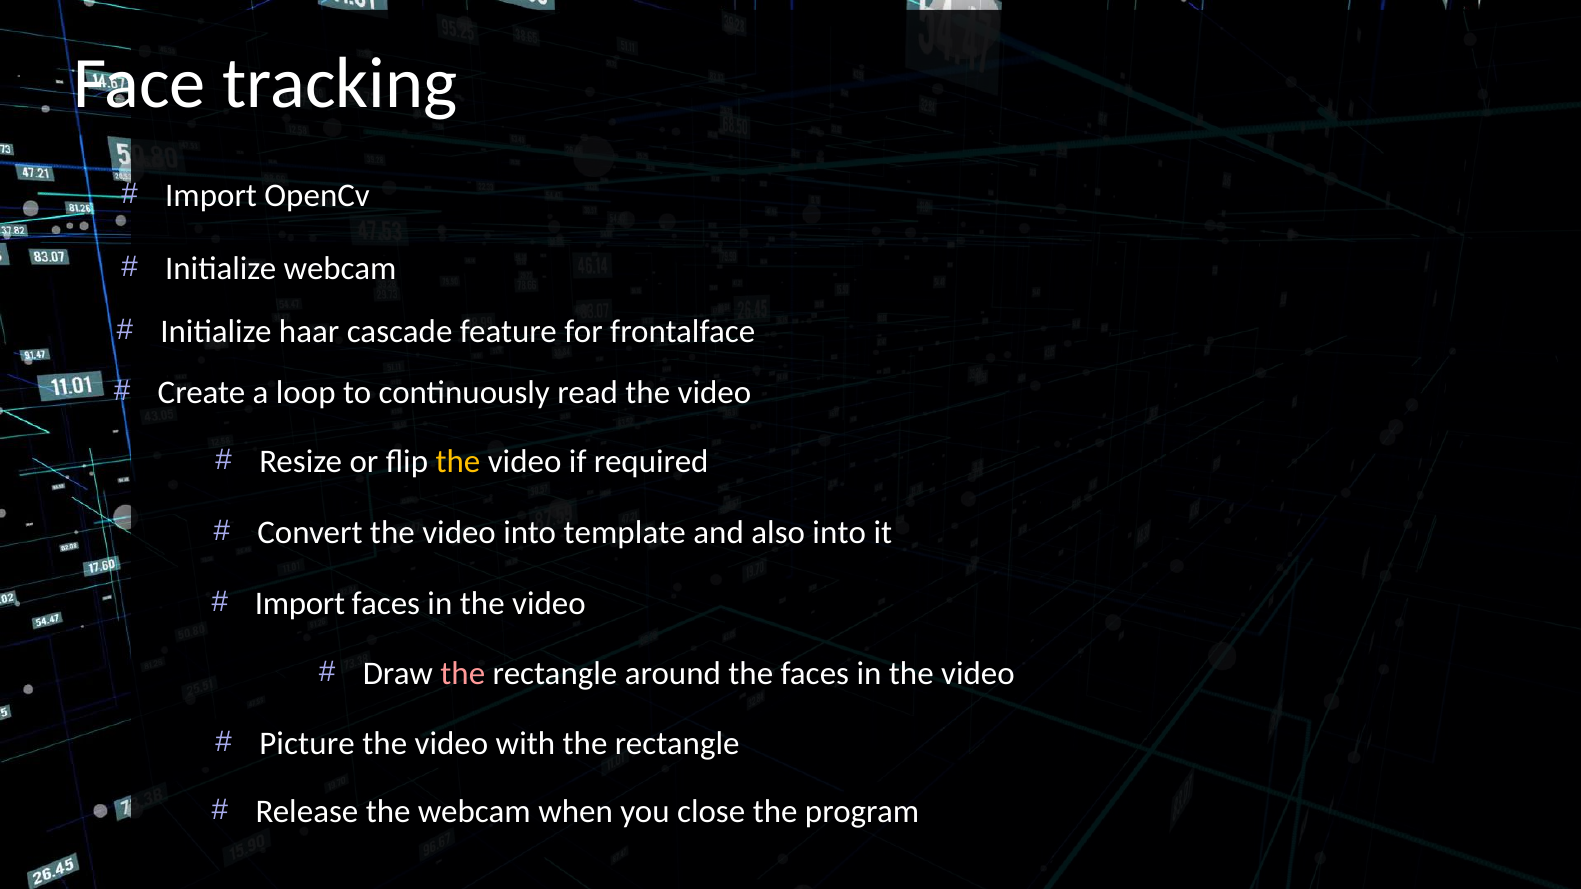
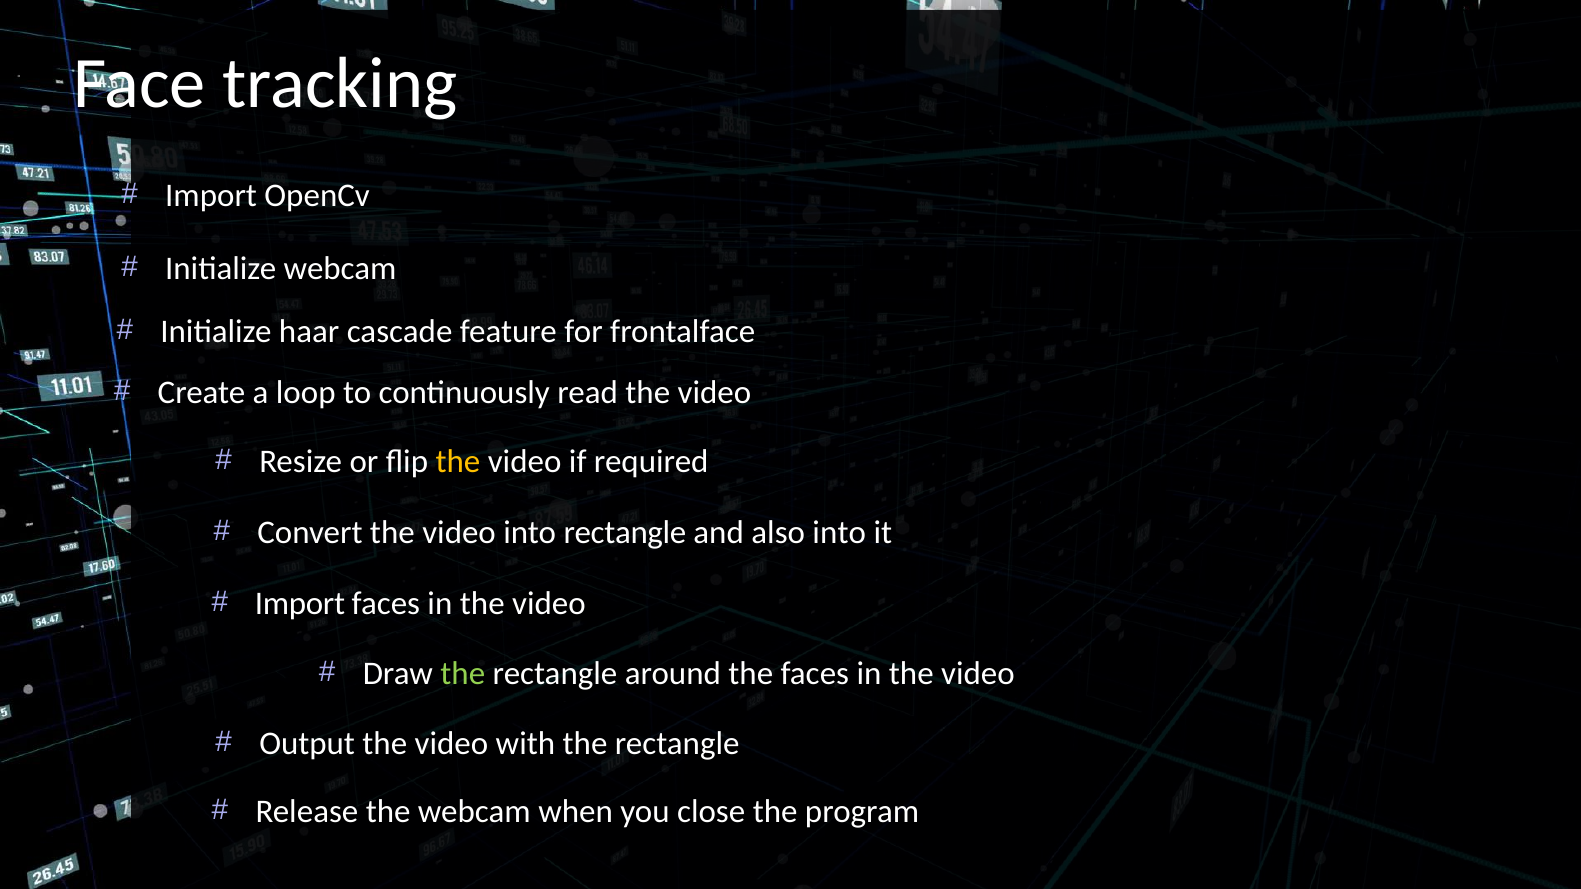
into template: template -> rectangle (625, 533)
the colour: pink -> light green (463, 674)
Picture: Picture -> Output (307, 744)
